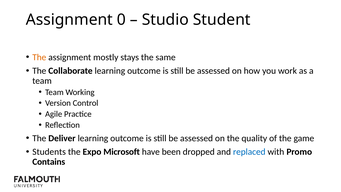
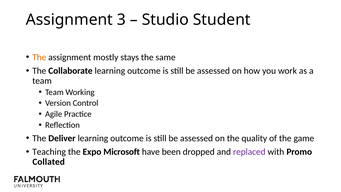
0: 0 -> 3 (121, 20)
Students: Students -> Teaching (49, 152)
replaced colour: blue -> purple (249, 152)
Contains: Contains -> Collated (49, 162)
